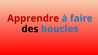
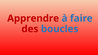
des colour: black -> red (30, 29)
